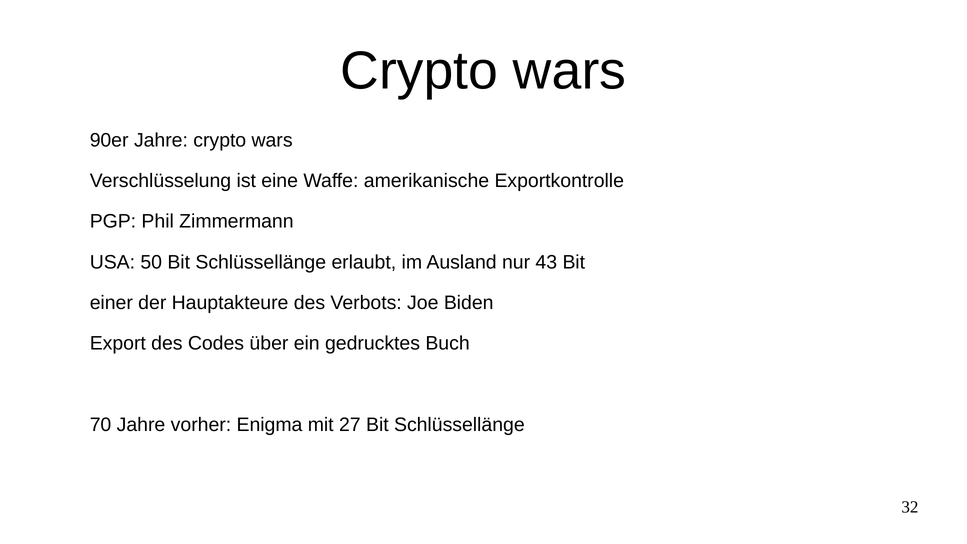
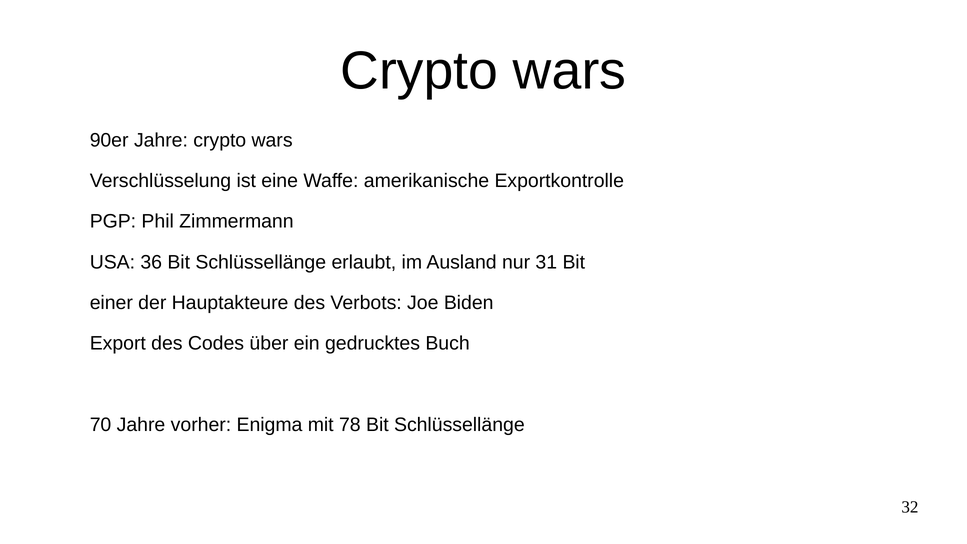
50: 50 -> 36 (151, 262)
43: 43 -> 31 (546, 262)
27: 27 -> 78 (350, 425)
